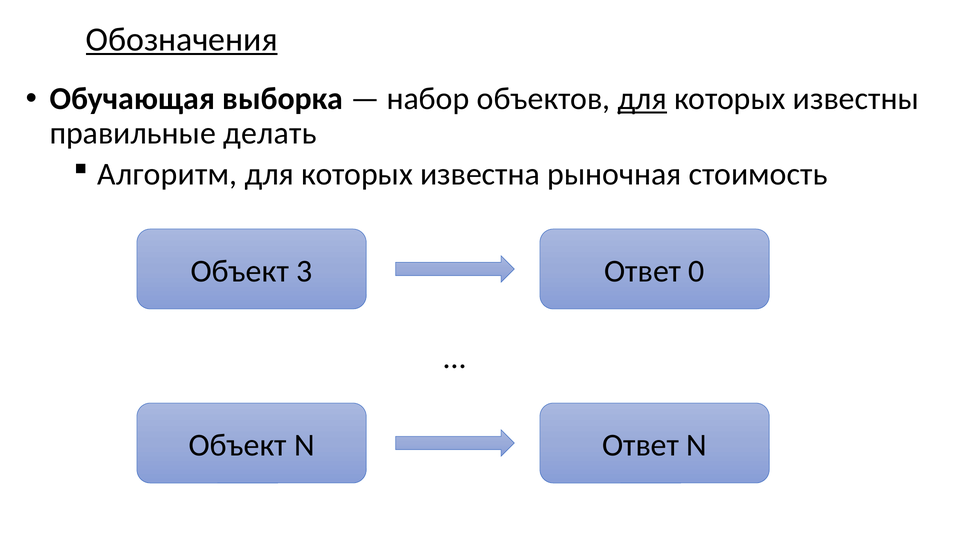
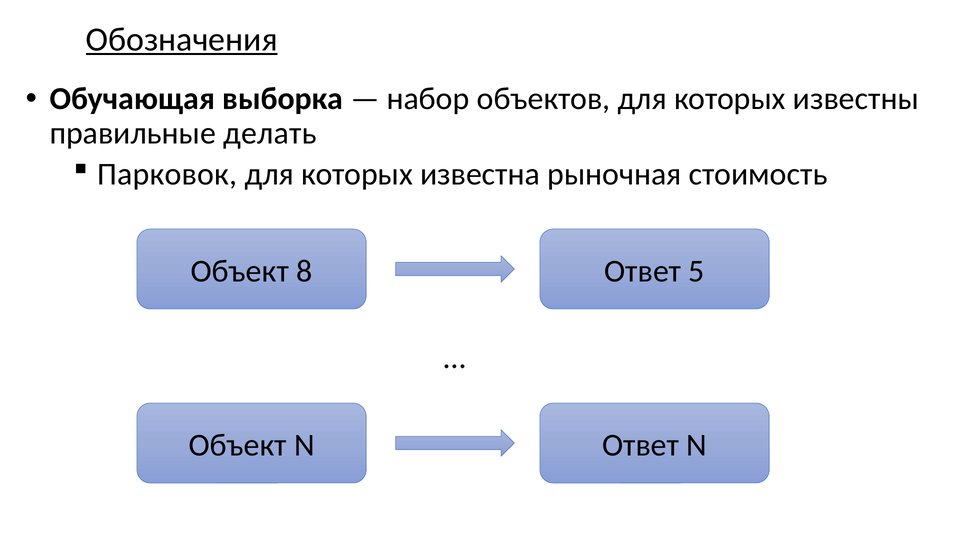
для underline: present -> none (642, 99)
Алгоритм: Алгоритм -> Парковок (167, 174)
3: 3 -> 8 (304, 271)
0: 0 -> 5 (697, 271)
